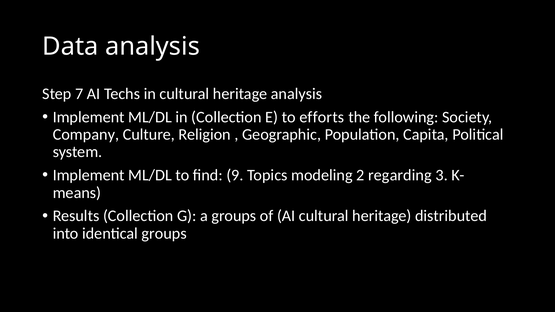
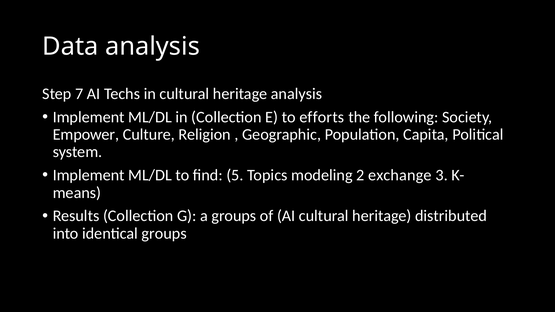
Company: Company -> Empower (86, 135)
9: 9 -> 5 (235, 175)
regarding: regarding -> exchange (400, 175)
